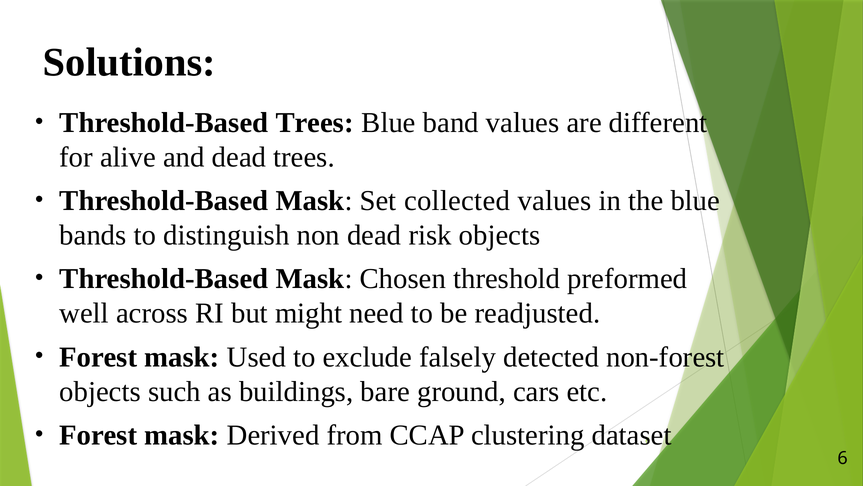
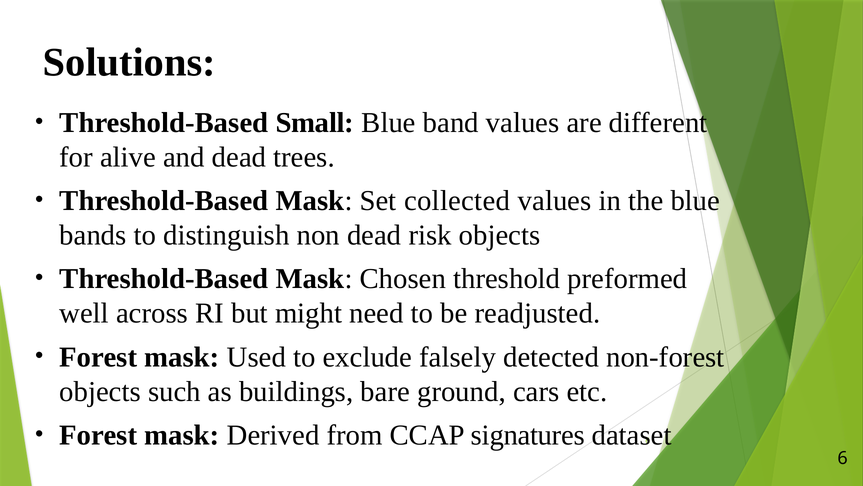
Threshold-Based Trees: Trees -> Small (315, 122)
clustering: clustering -> signatures (528, 435)
